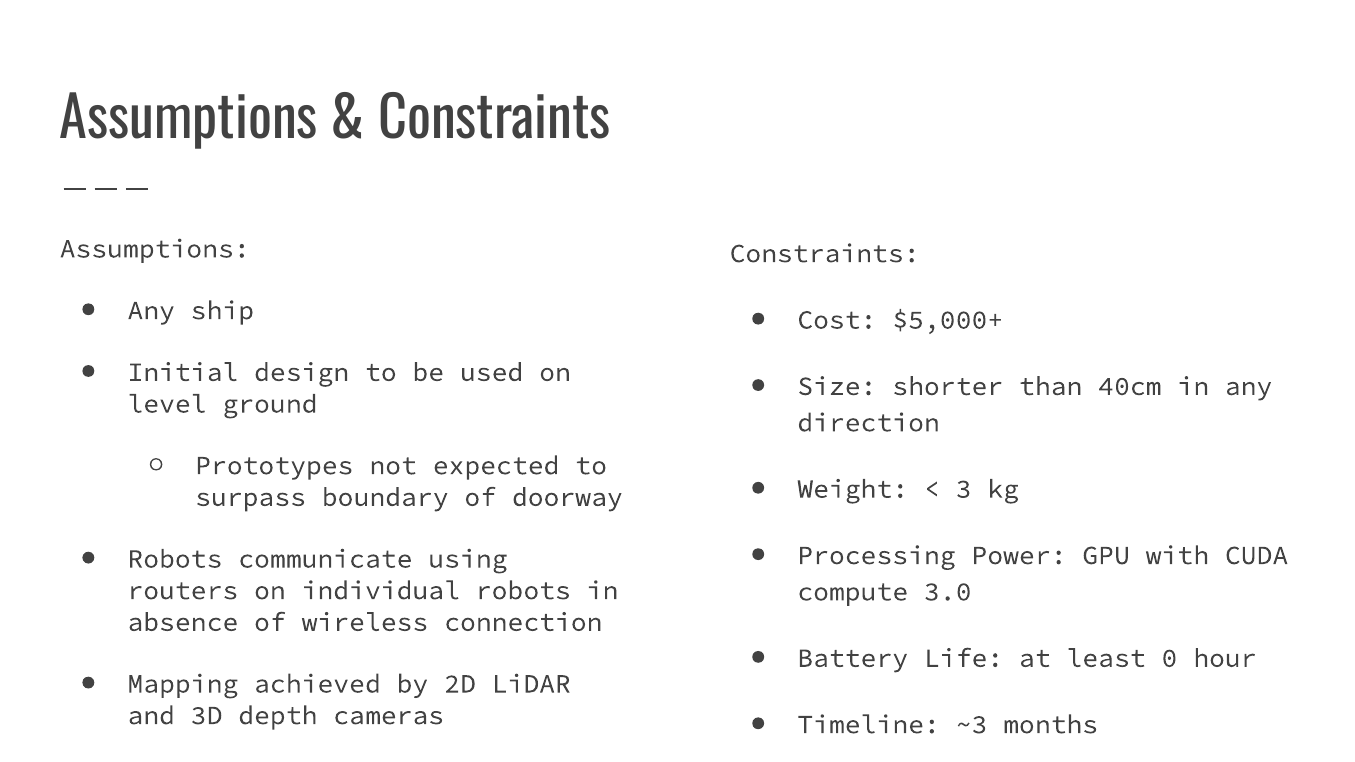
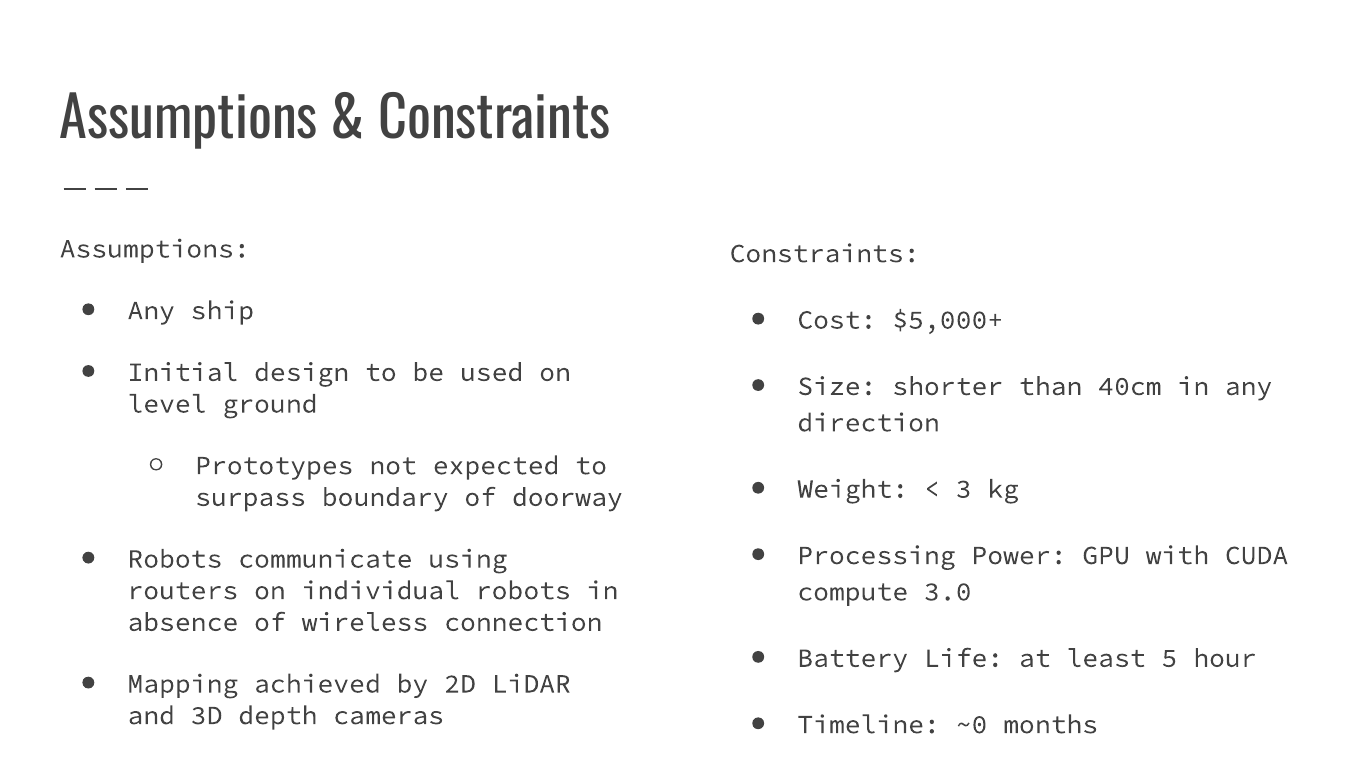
0: 0 -> 5 (1169, 658)
~3: ~3 -> ~0 (972, 725)
